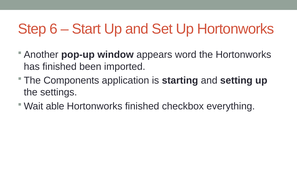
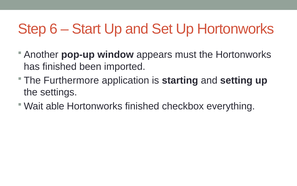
word: word -> must (186, 55)
Components: Components -> Furthermore (71, 80)
